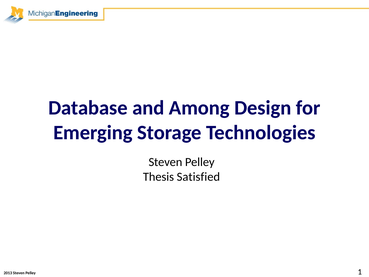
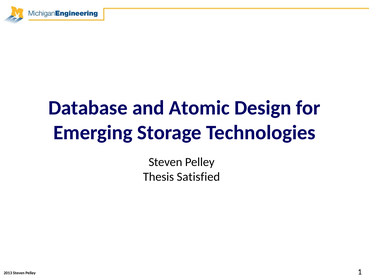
Among: Among -> Atomic (199, 108)
